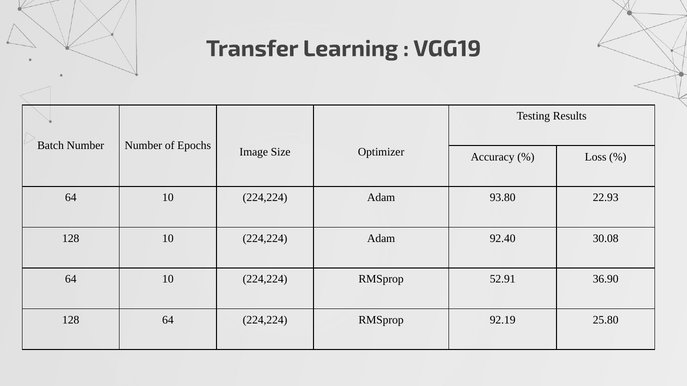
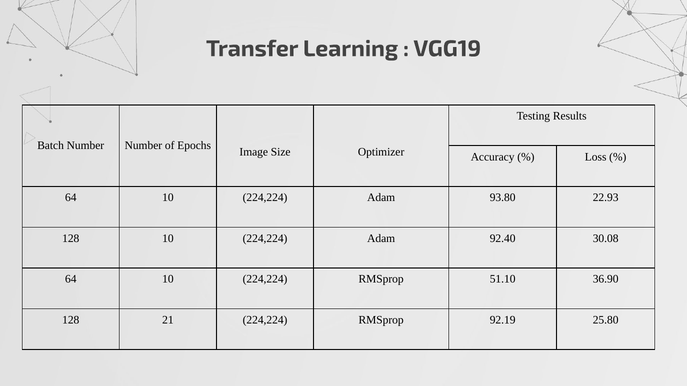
52.91: 52.91 -> 51.10 (503, 279)
128 64: 64 -> 21 (168, 320)
